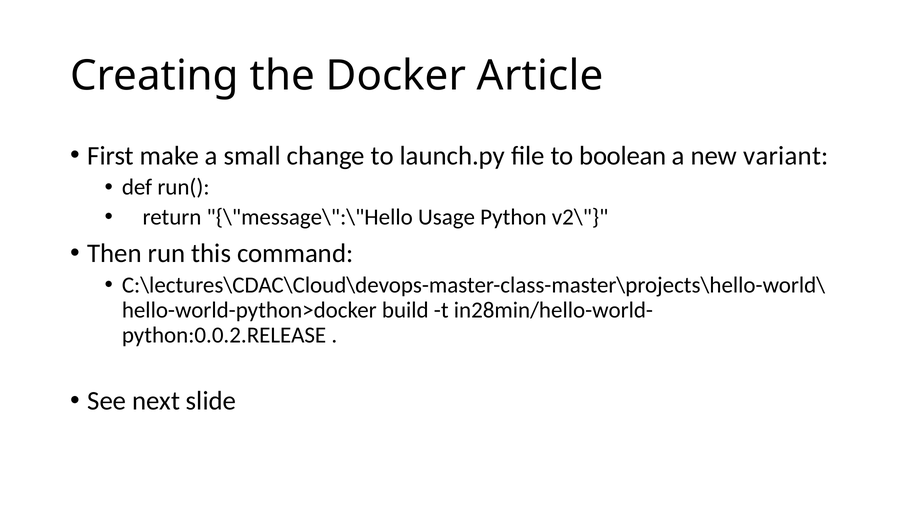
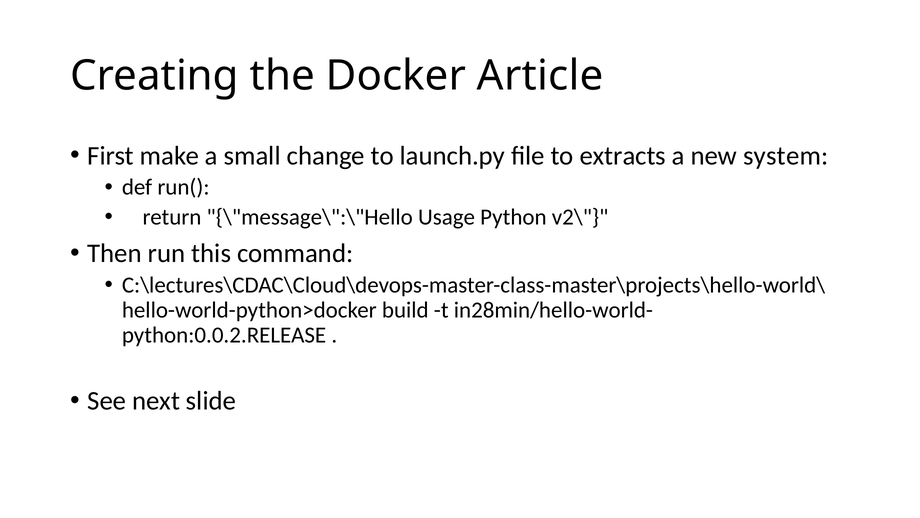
boolean: boolean -> extracts (623, 155)
variant: variant -> system (786, 155)
